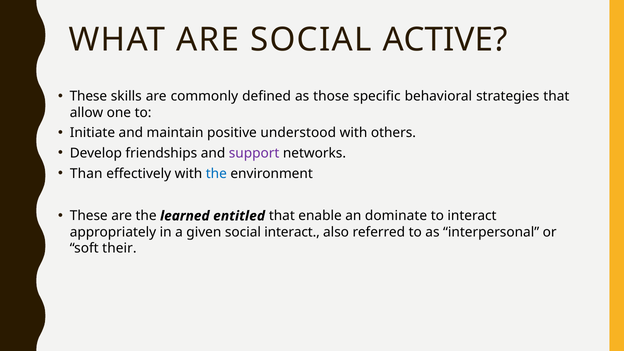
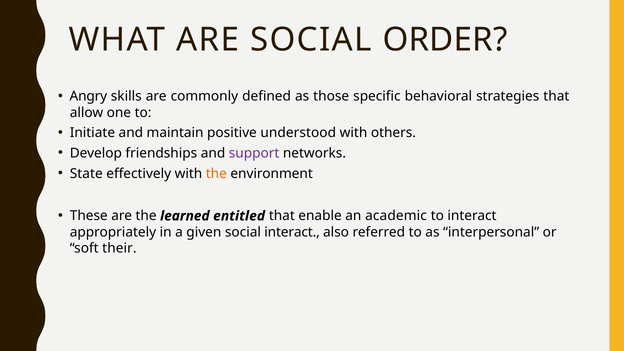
ACTIVE: ACTIVE -> ORDER (445, 40)
These: These -> Angry (88, 96)
Than: Than -> State (86, 174)
the colour: blue -> orange (216, 174)
dominate: dominate -> academic (396, 216)
